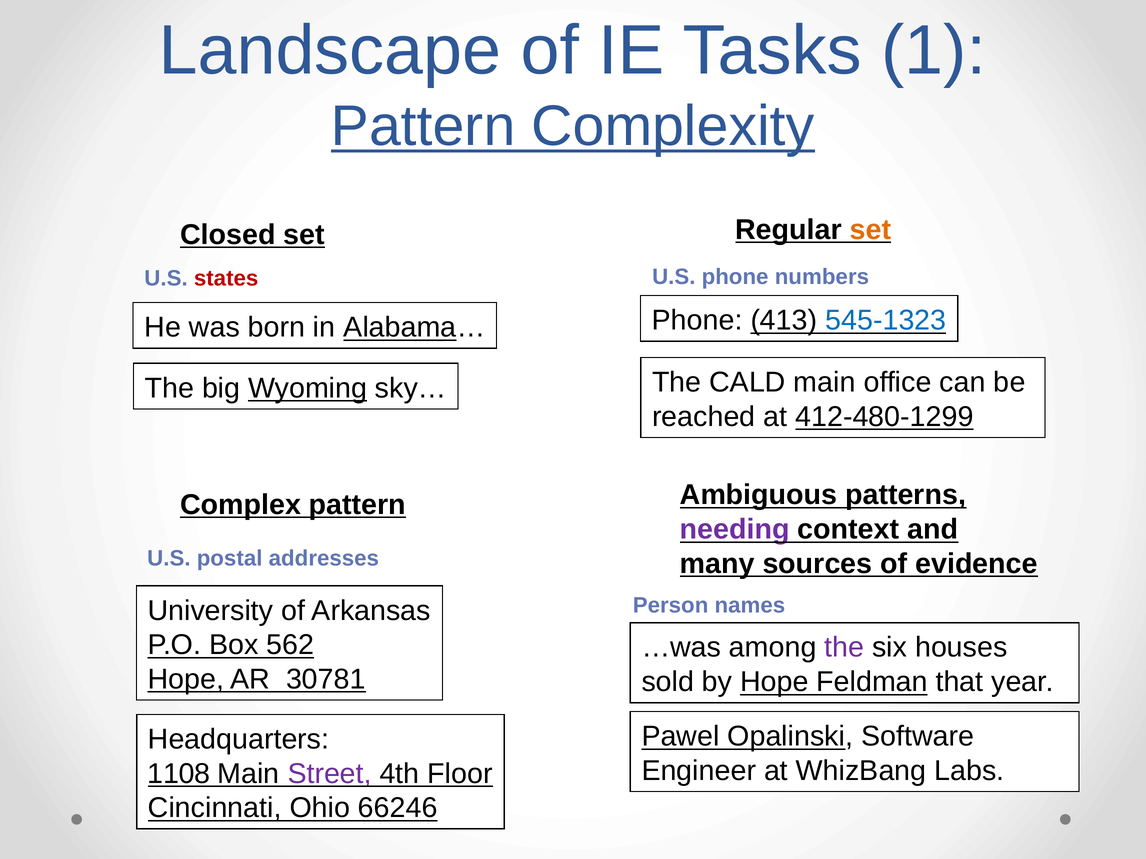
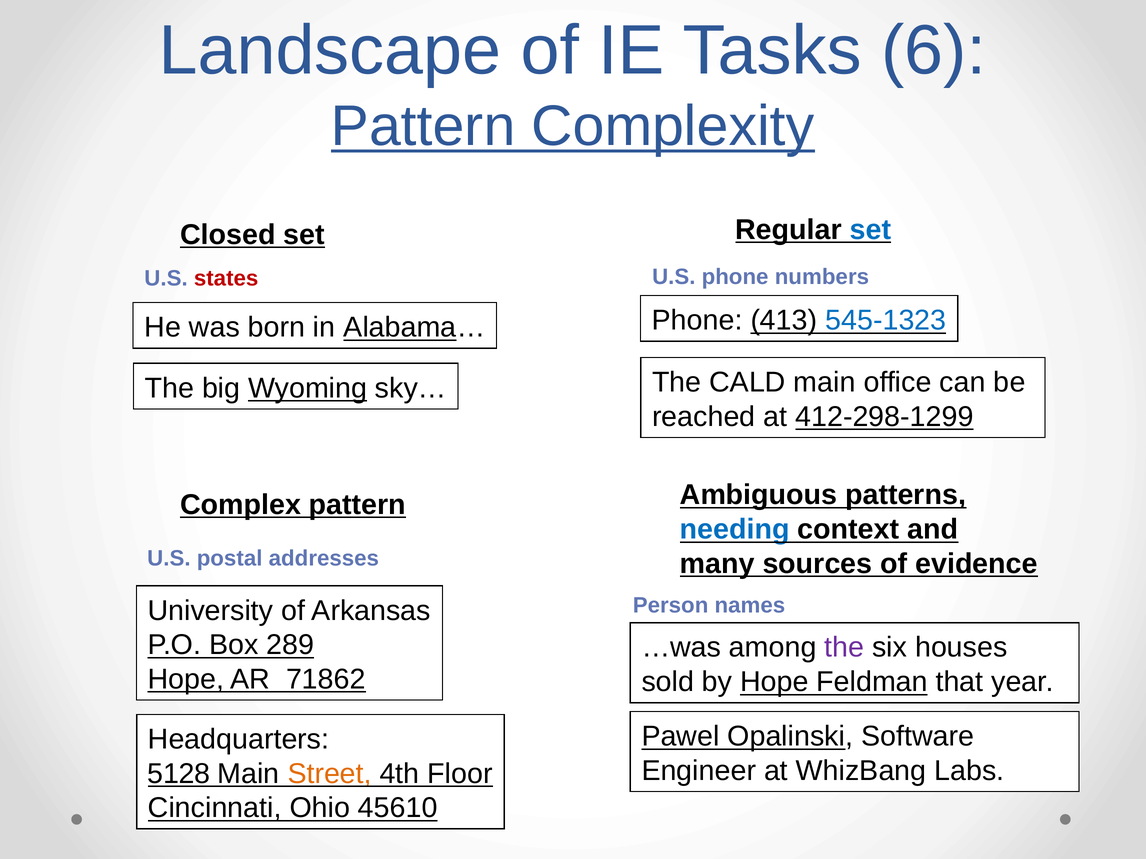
1: 1 -> 6 (934, 51)
set colour: orange -> blue (870, 230)
412-480-1299: 412-480-1299 -> 412-298-1299 (884, 417)
needing colour: purple -> blue (735, 530)
562: 562 -> 289 (290, 645)
30781: 30781 -> 71862 (326, 680)
1108: 1108 -> 5128 (179, 774)
Street colour: purple -> orange (330, 774)
66246: 66246 -> 45610 (398, 808)
